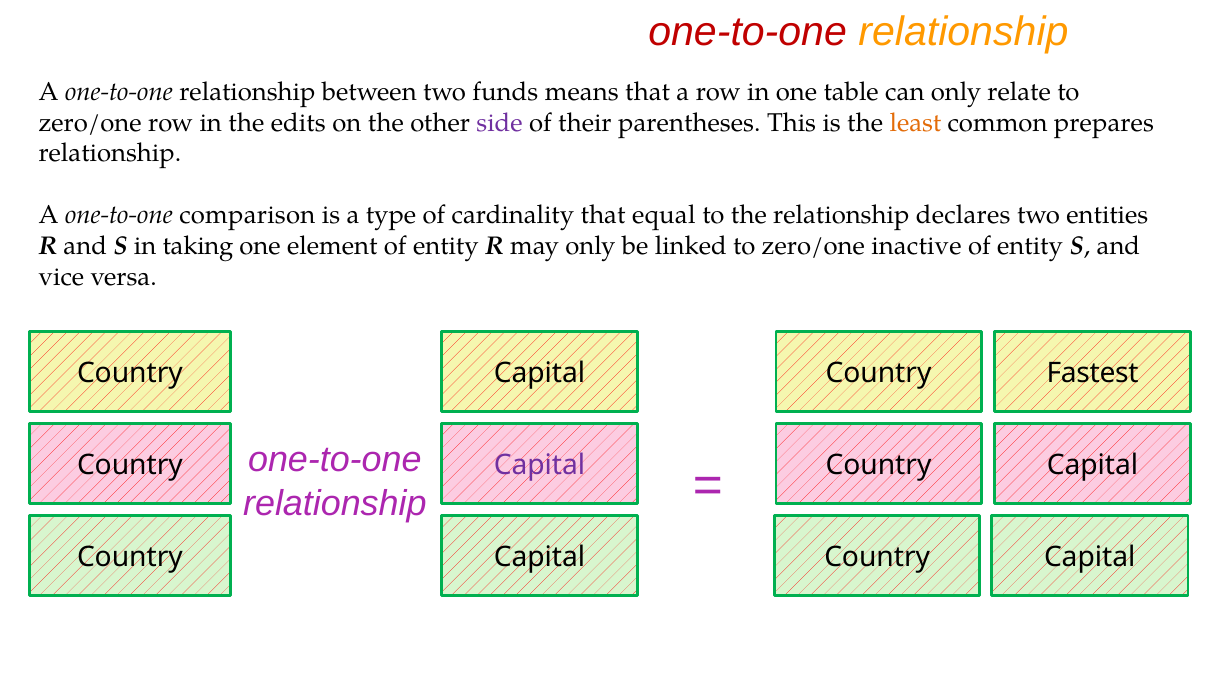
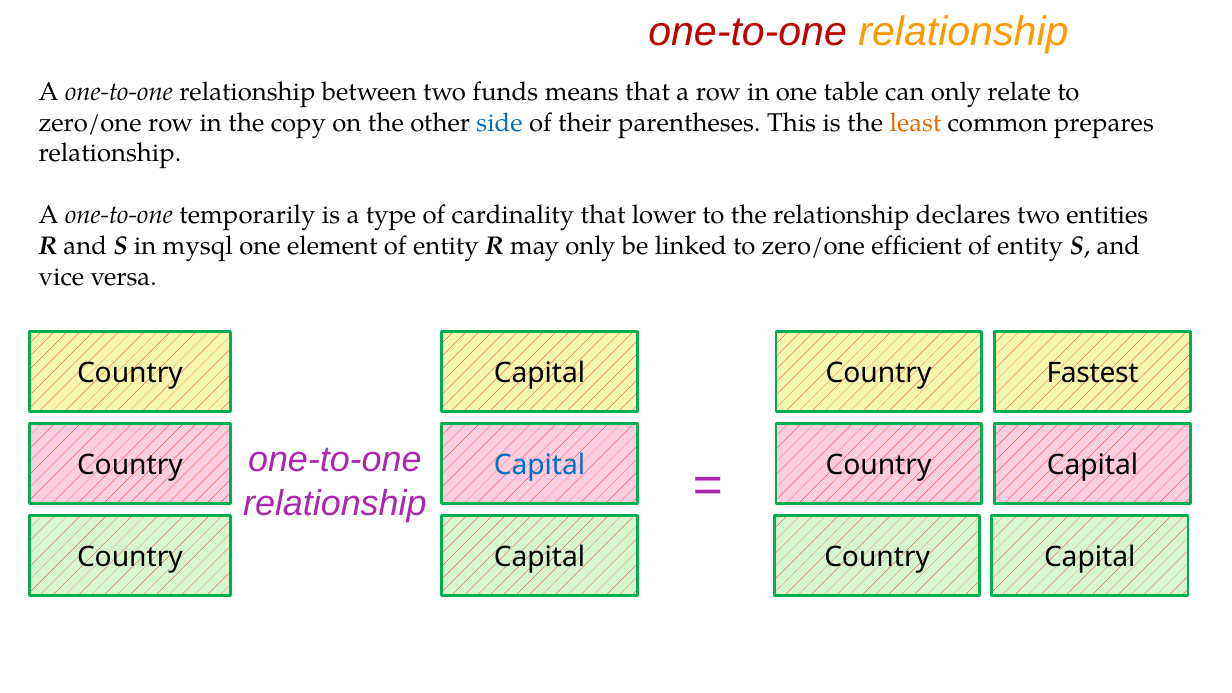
edits: edits -> copy (298, 123)
side colour: purple -> blue (500, 123)
comparison: comparison -> temporarily (247, 215)
equal: equal -> lower (664, 215)
taking: taking -> mysql (198, 246)
inactive: inactive -> efficient (917, 246)
Capital colour: purple -> blue (539, 465)
